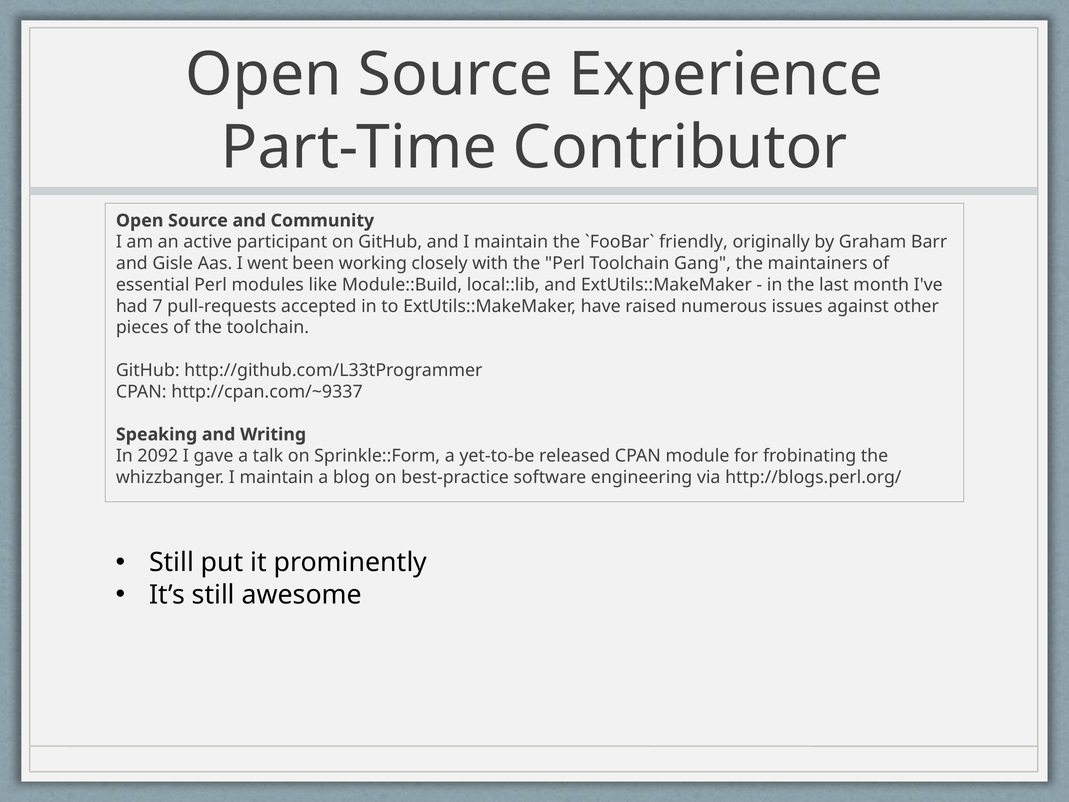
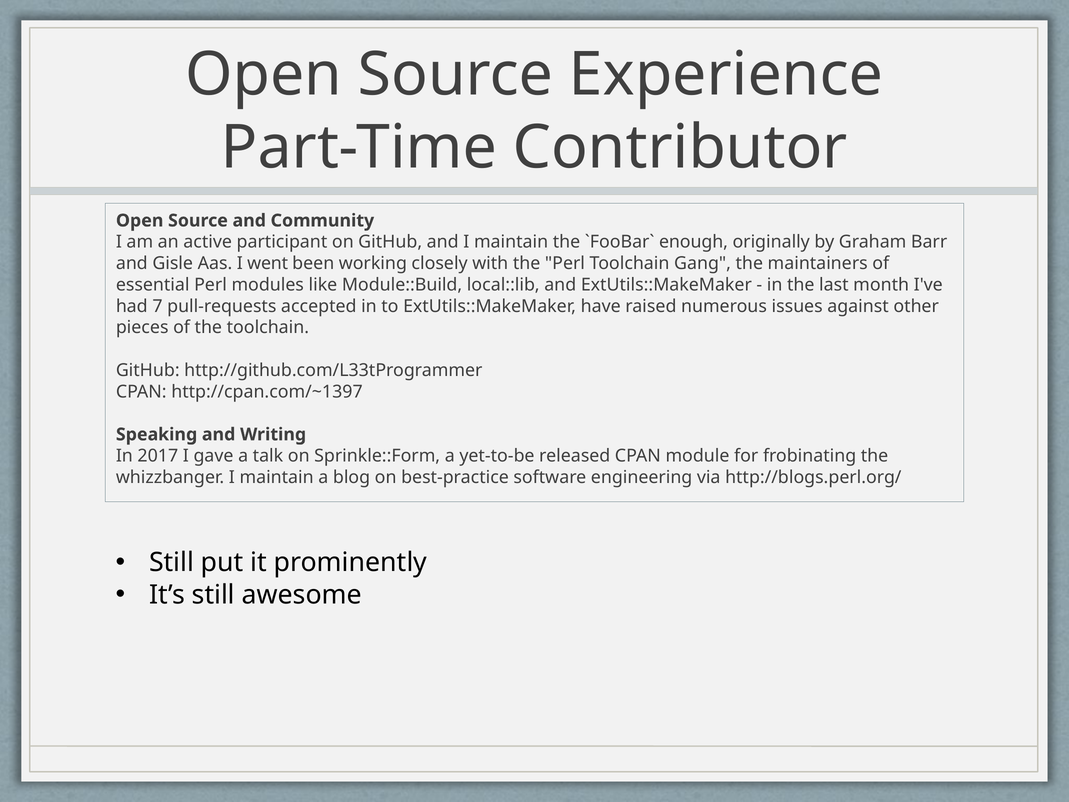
friendly: friendly -> enough (693, 242)
http://cpan.com/~9337: http://cpan.com/~9337 -> http://cpan.com/~1397 (267, 392)
2092: 2092 -> 2017 (158, 456)
